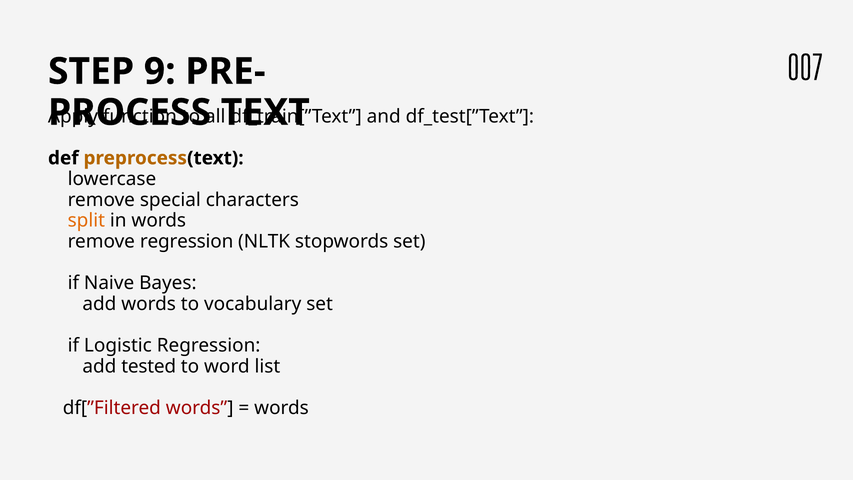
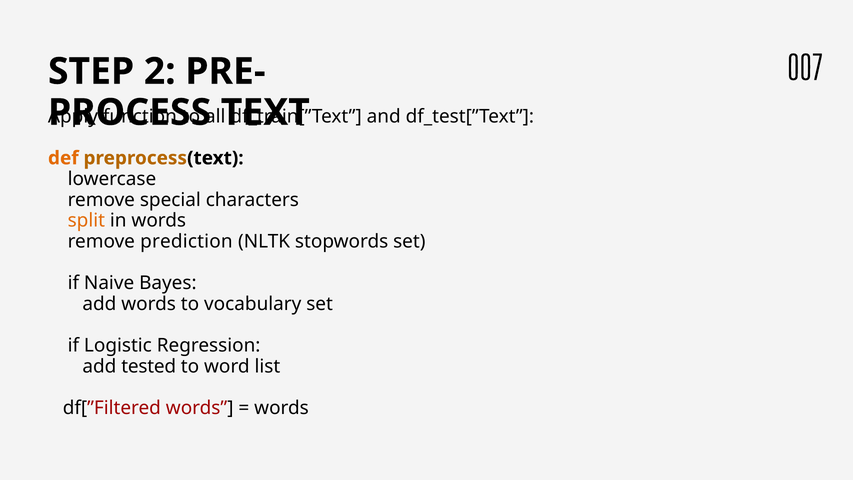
9: 9 -> 2 (160, 71)
def colour: black -> orange (63, 158)
remove regression: regression -> prediction (186, 241)
